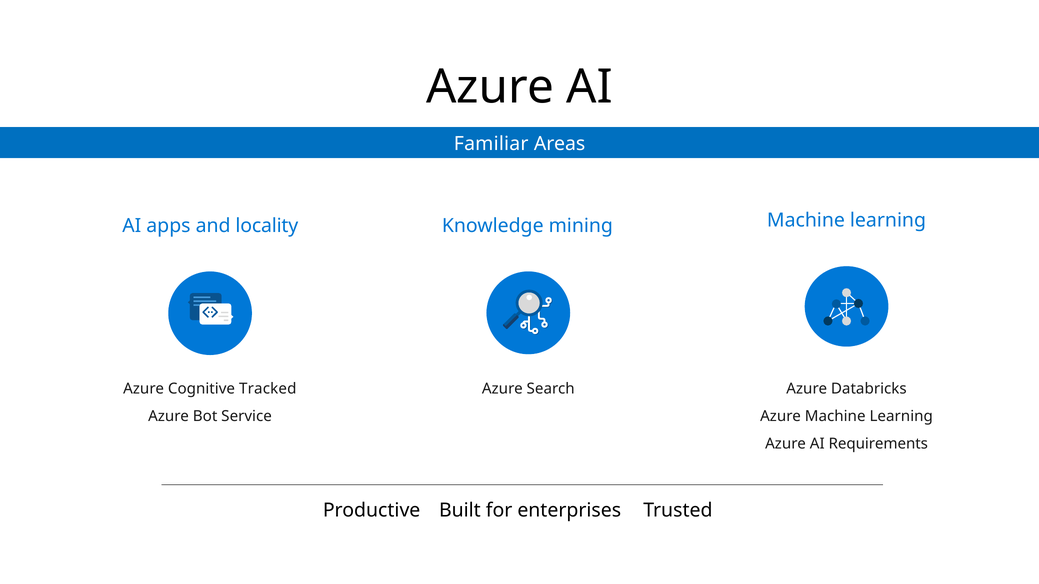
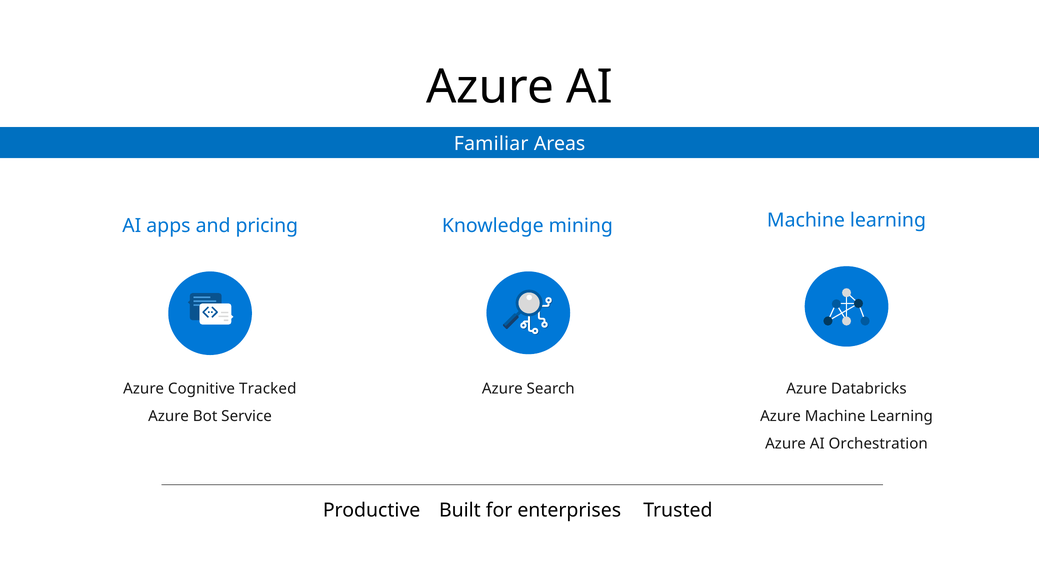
locality: locality -> pricing (267, 226)
Requirements: Requirements -> Orchestration (878, 444)
